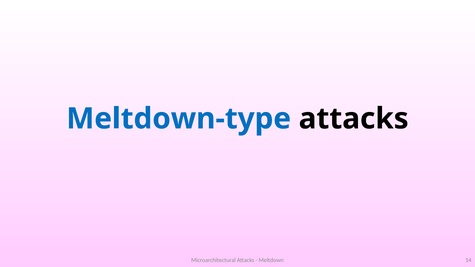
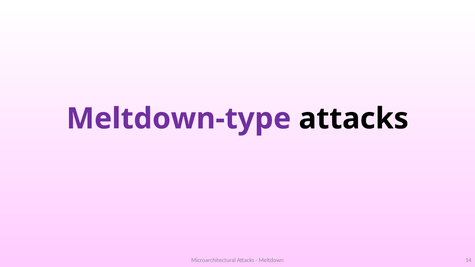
Meltdown-type colour: blue -> purple (179, 119)
